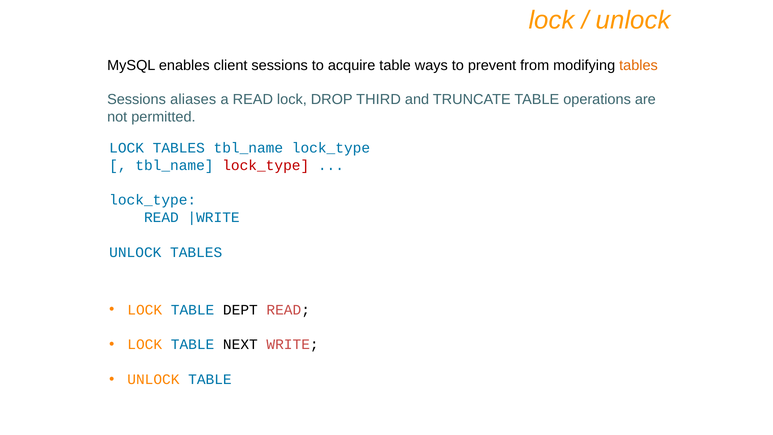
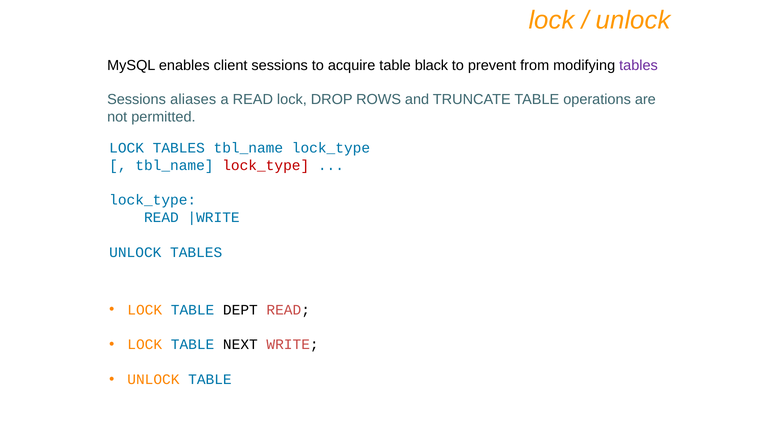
ways: ways -> black (431, 66)
tables colour: orange -> purple (639, 66)
THIRD: THIRD -> ROWS (379, 100)
